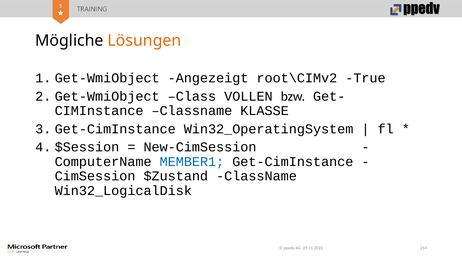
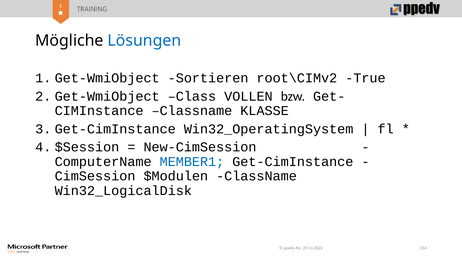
Lösungen colour: orange -> blue (144, 41)
Angezeigt: Angezeigt -> Sortieren (208, 78)
$Zustand: $Zustand -> $Modulen (176, 176)
